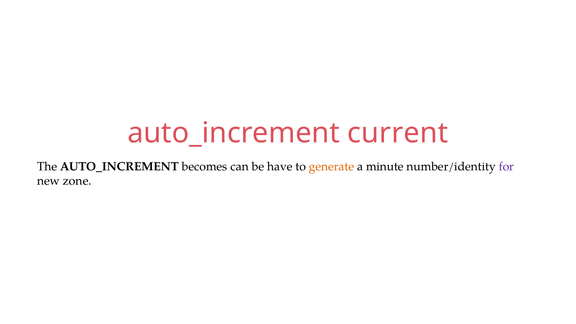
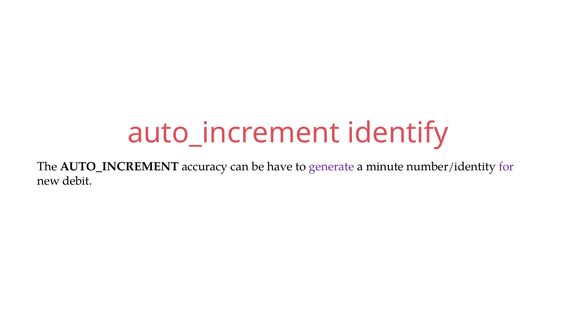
current: current -> identify (398, 133)
becomes: becomes -> accuracy (205, 166)
generate colour: orange -> purple (332, 166)
zone: zone -> debit (77, 181)
